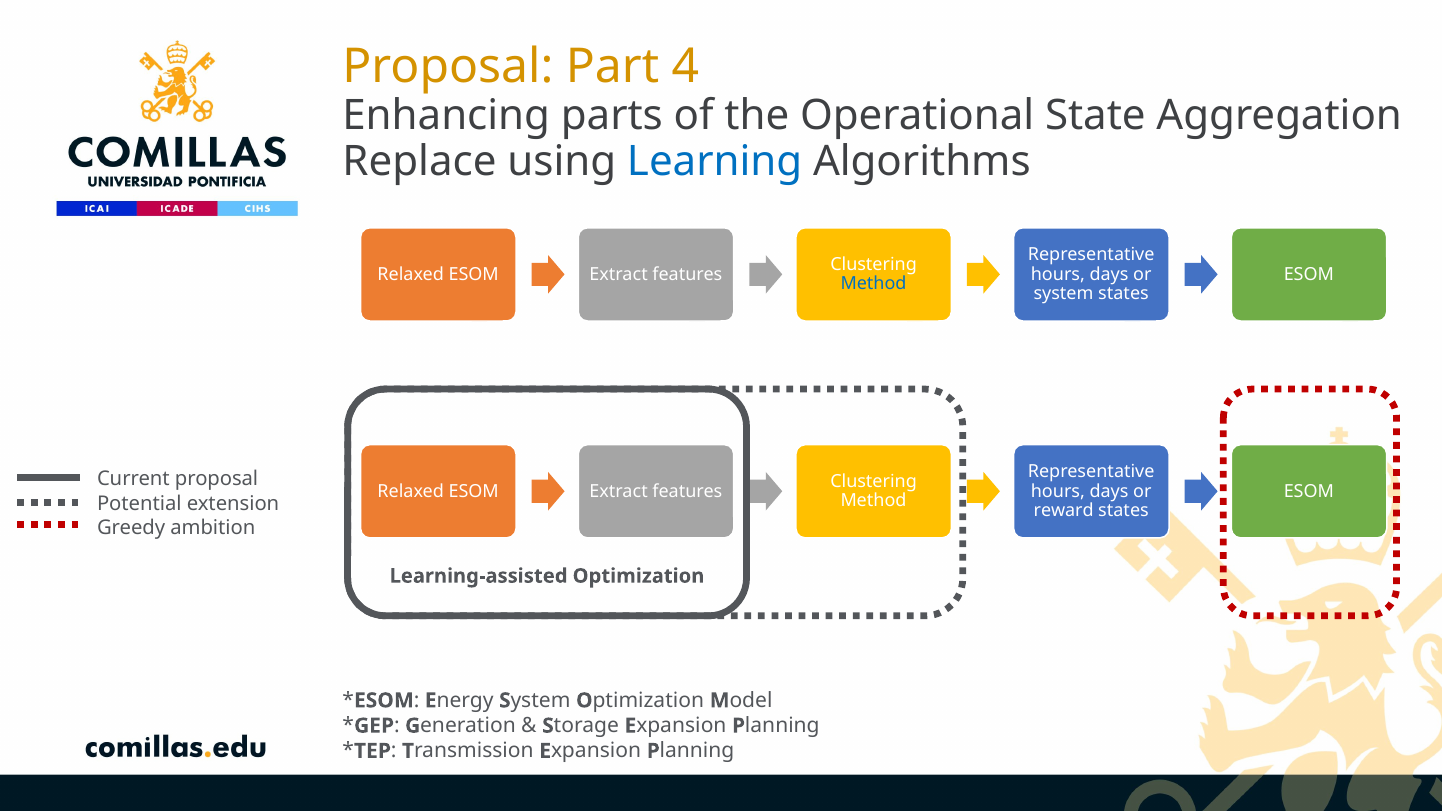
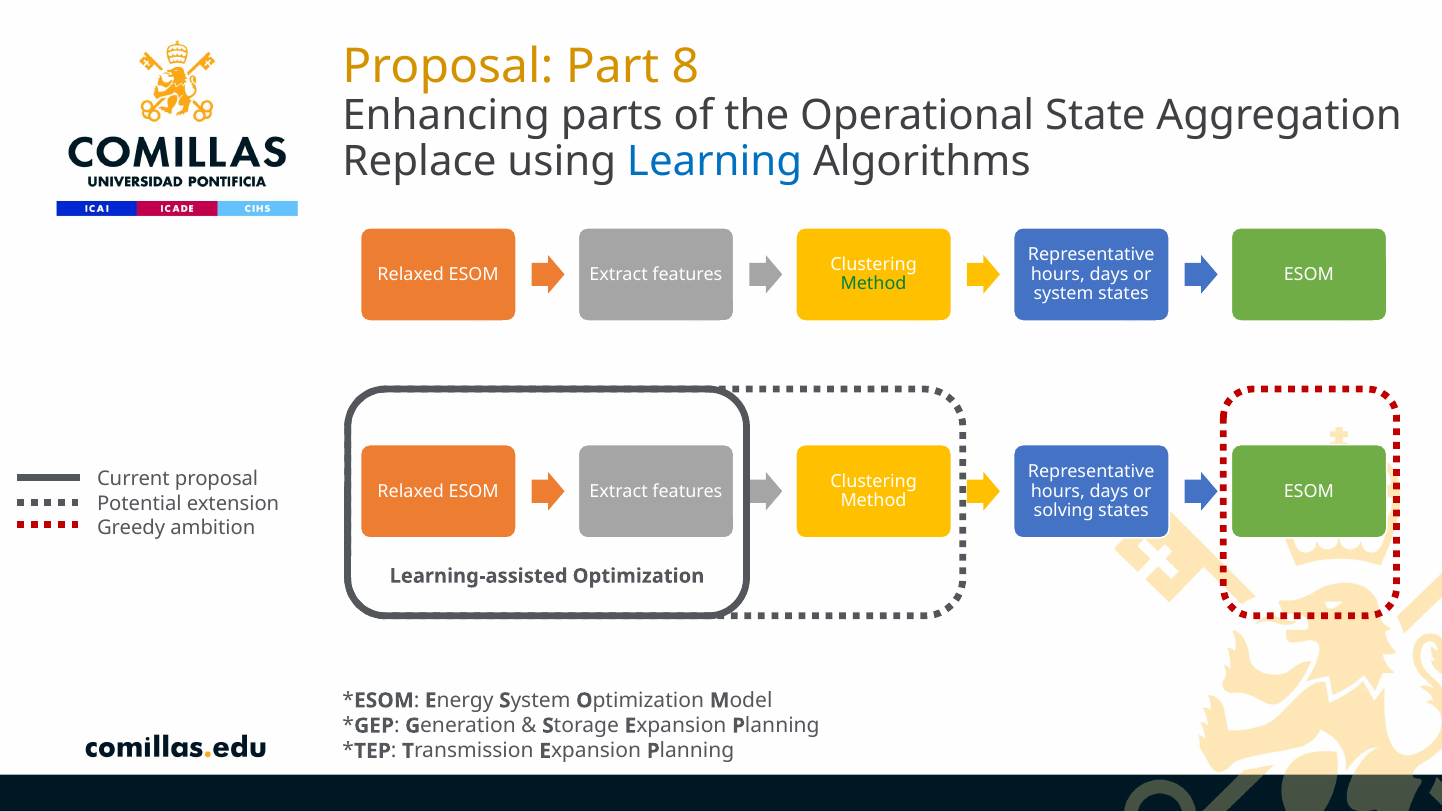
4: 4 -> 8 (685, 67)
Method colour: blue -> green (874, 284)
reward: reward -> solving (1064, 511)
